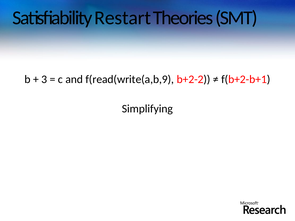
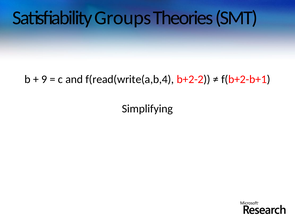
Restart: Restart -> Groups (123, 18)
3: 3 -> 9 (44, 79)
f(read(write(a,b,9: f(read(write(a,b,9 -> f(read(write(a,b,4 (130, 79)
